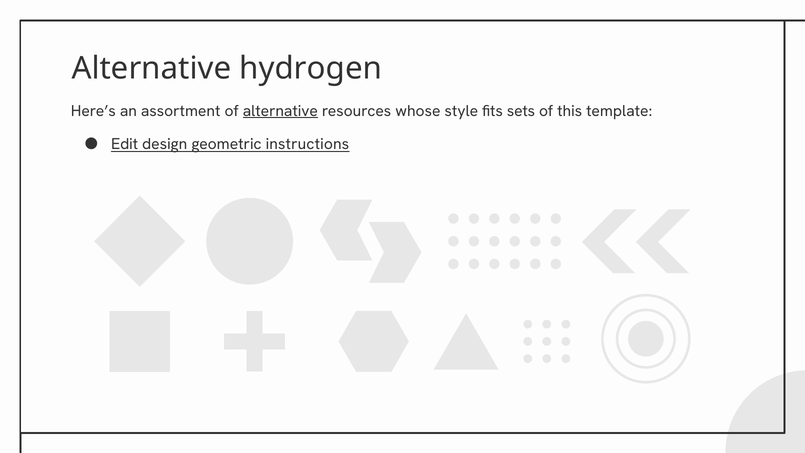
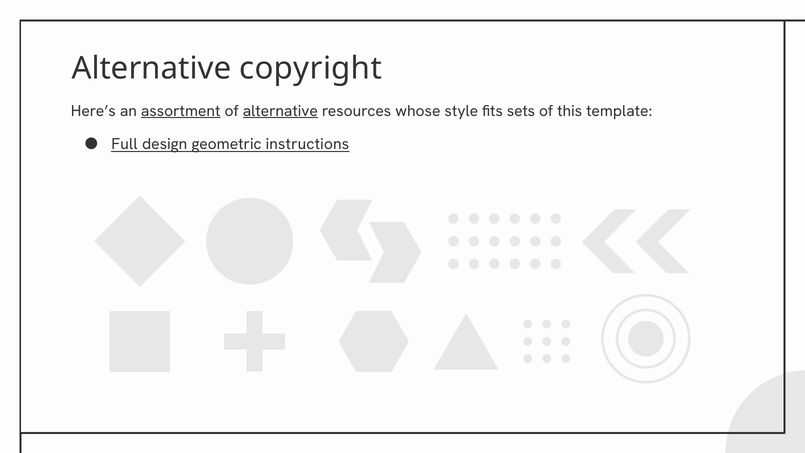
hydrogen: hydrogen -> copyright (311, 68)
assortment underline: none -> present (181, 111)
Edit: Edit -> Full (124, 144)
